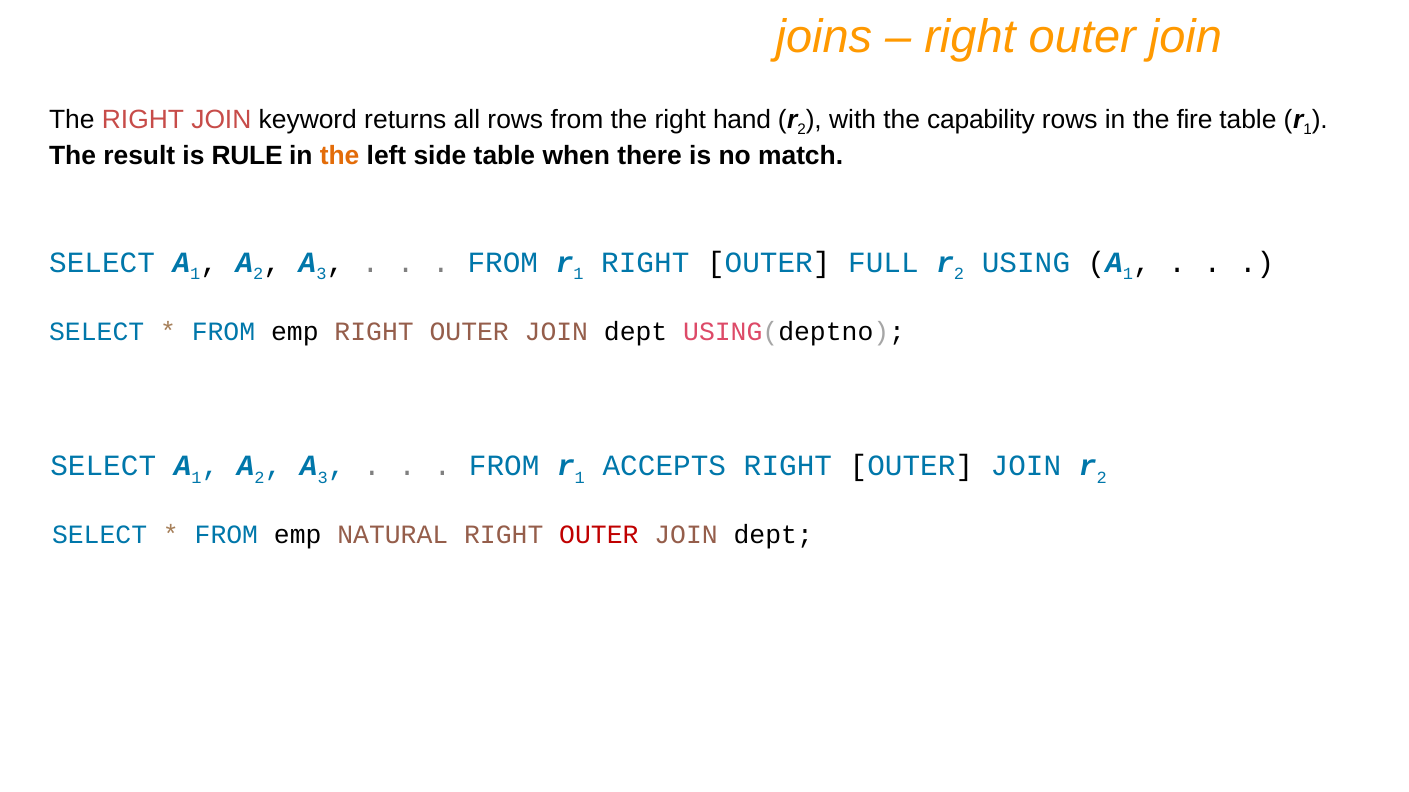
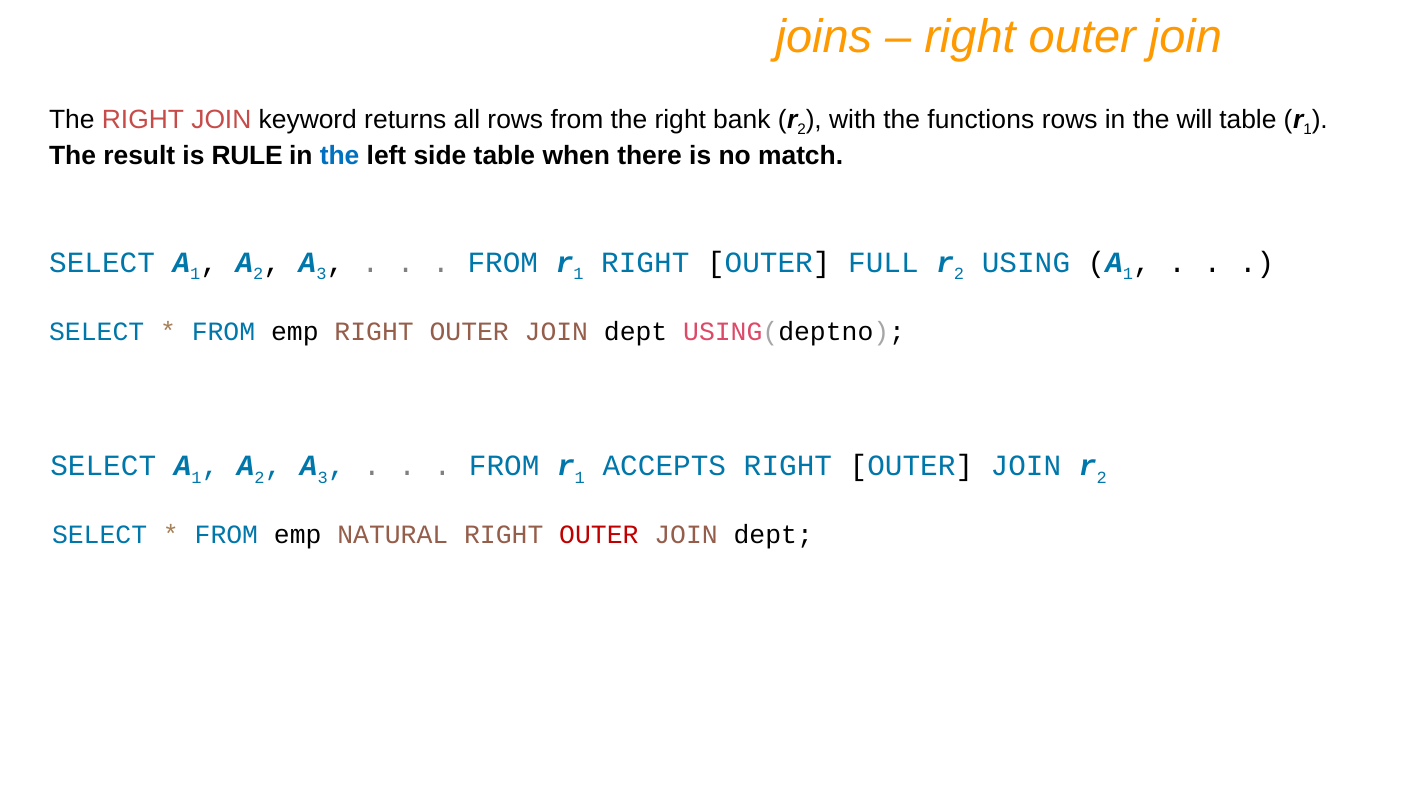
hand: hand -> bank (742, 120)
capability: capability -> functions (981, 120)
fire: fire -> will (1195, 120)
the colour: orange -> blue (340, 156)
